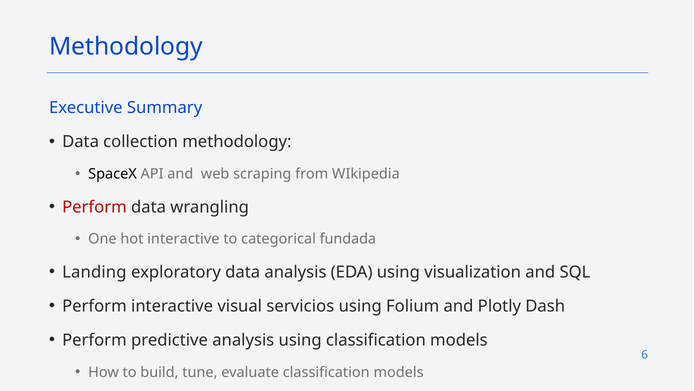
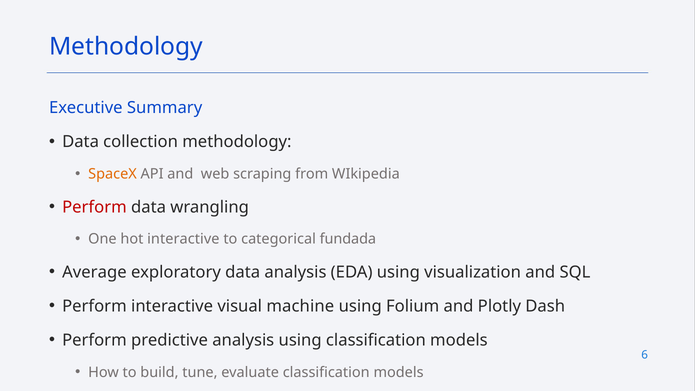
SpaceX colour: black -> orange (113, 174)
Landing: Landing -> Average (94, 272)
servicios: servicios -> machine (300, 306)
